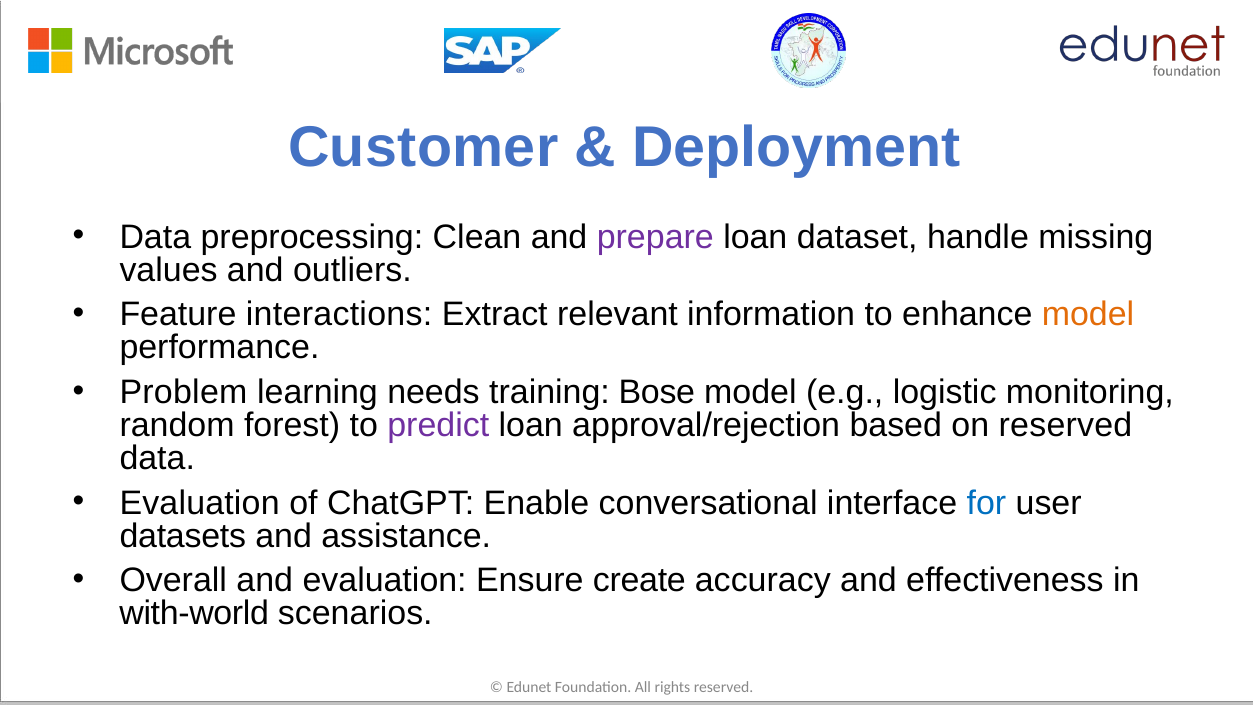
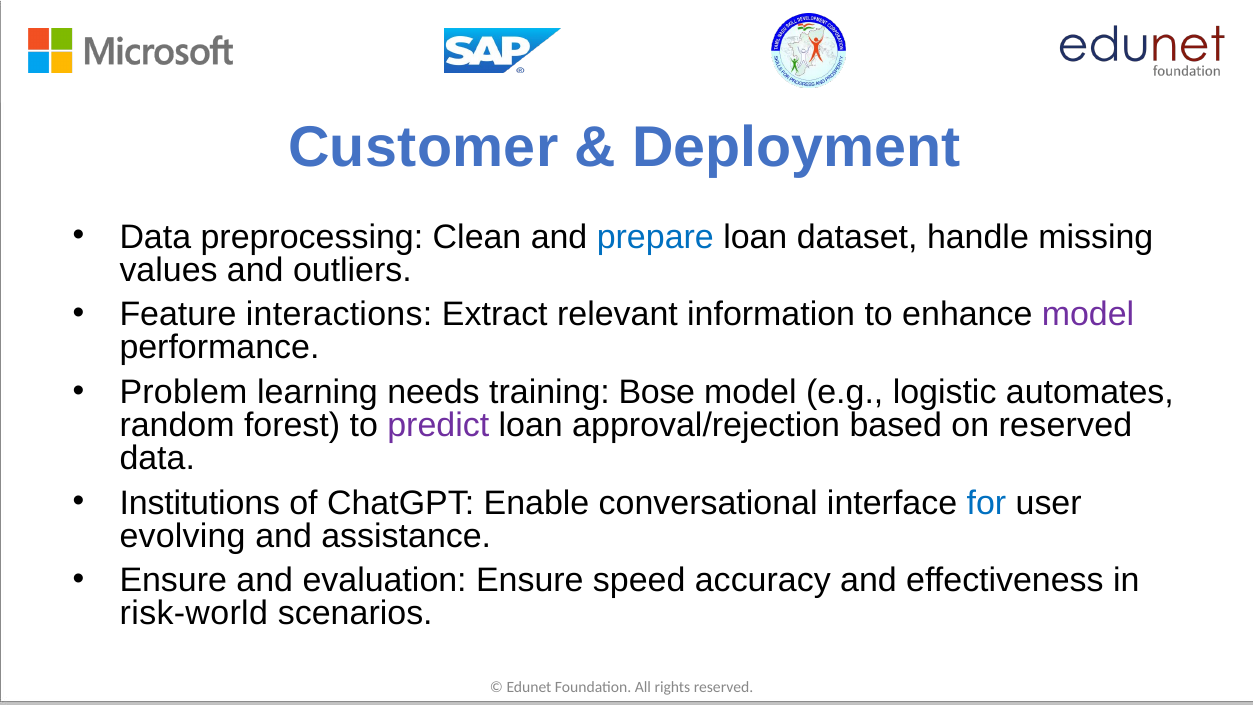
prepare colour: purple -> blue (655, 237)
model colour: orange -> purple (1088, 314)
monitoring: monitoring -> automates (1090, 392)
Evaluation: Evaluation -> Institutions (200, 503)
datasets: datasets -> evolving (183, 536)
Overall: Overall -> Ensure (173, 580)
create: create -> speed (639, 580)
with-world: with-world -> risk-world (194, 613)
